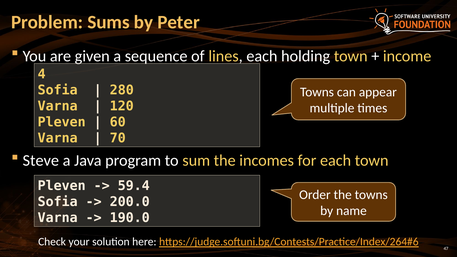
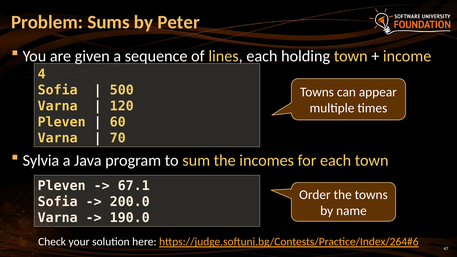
280: 280 -> 500 (122, 90)
Steve: Steve -> Sylvia (41, 161)
59.4: 59.4 -> 67.1 (134, 186)
